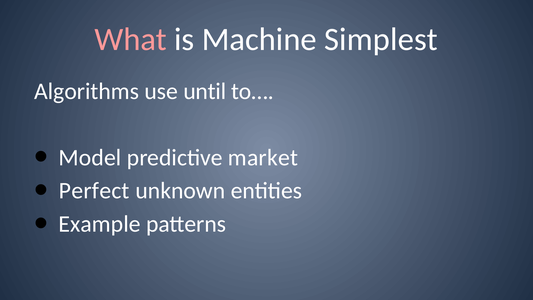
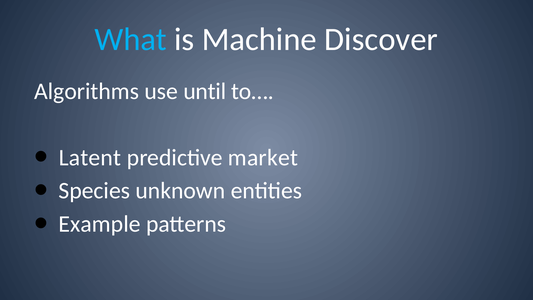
What colour: pink -> light blue (131, 39)
Simplest: Simplest -> Discover (381, 39)
Model: Model -> Latent (90, 158)
Perfect: Perfect -> Species (94, 191)
